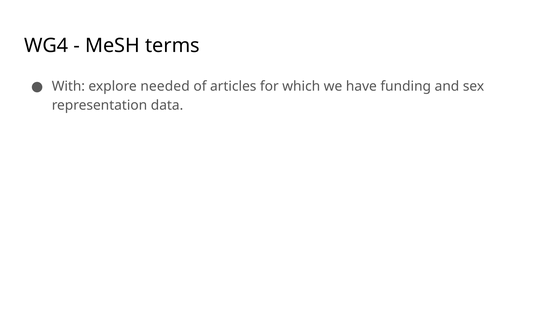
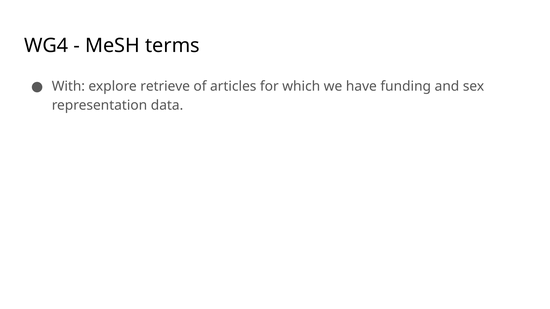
needed: needed -> retrieve (165, 86)
